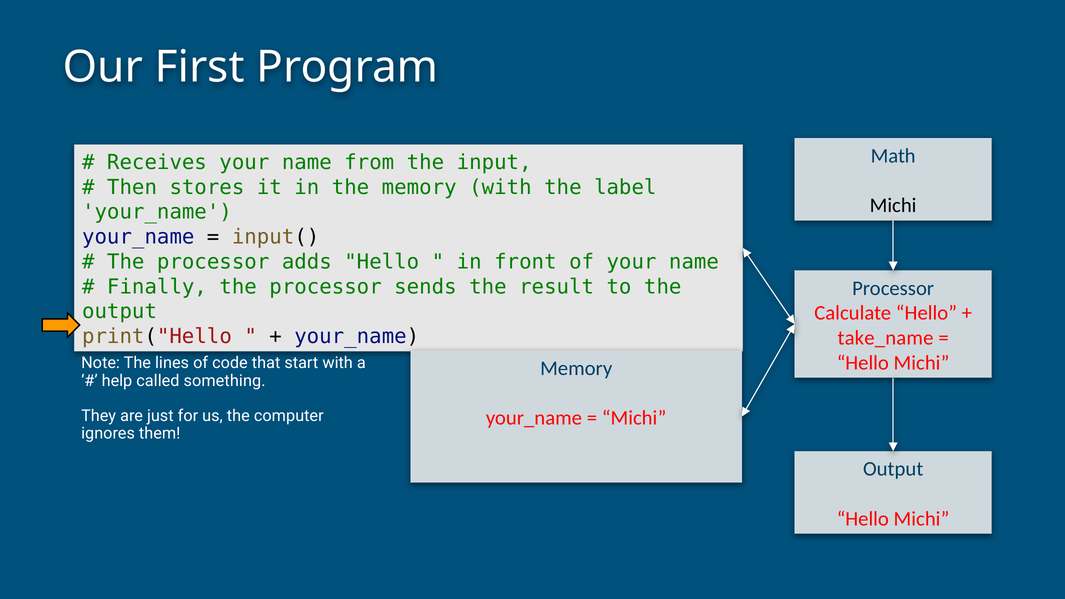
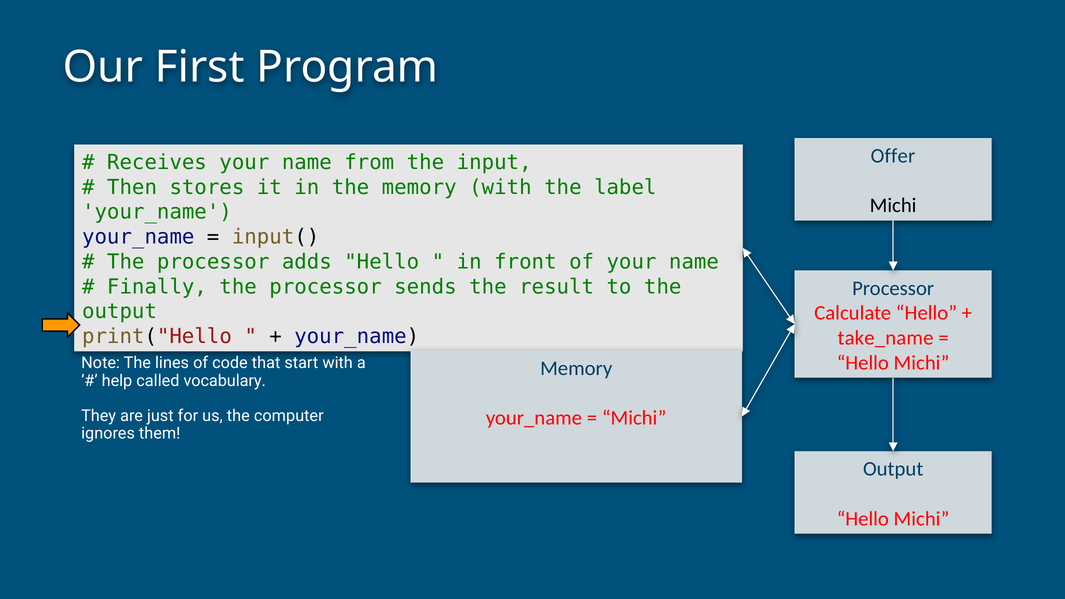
Math: Math -> Offer (893, 156)
something: something -> vocabulary (225, 381)
